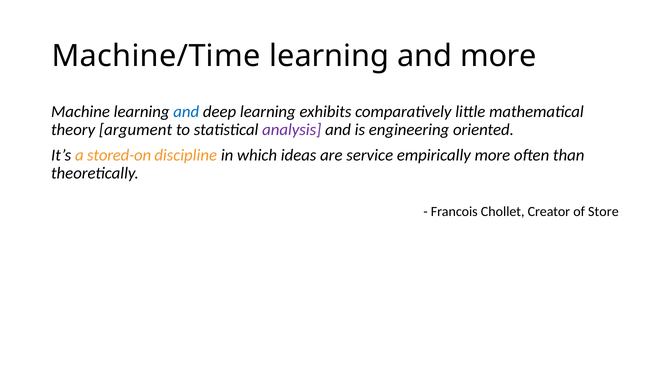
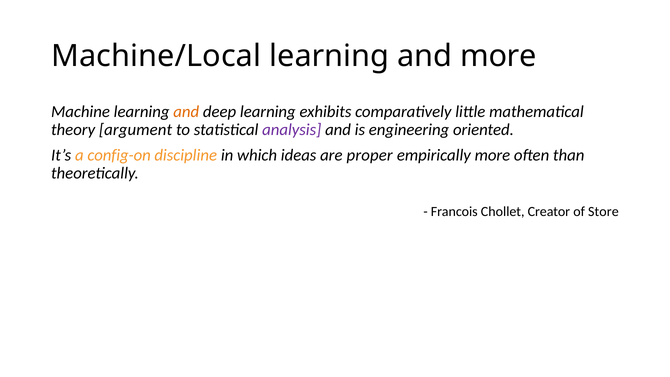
Machine/Time: Machine/Time -> Machine/Local (156, 56)
and colour: blue -> orange (186, 112)
stored-on: stored-on -> config-on (119, 155)
service: service -> proper (370, 155)
